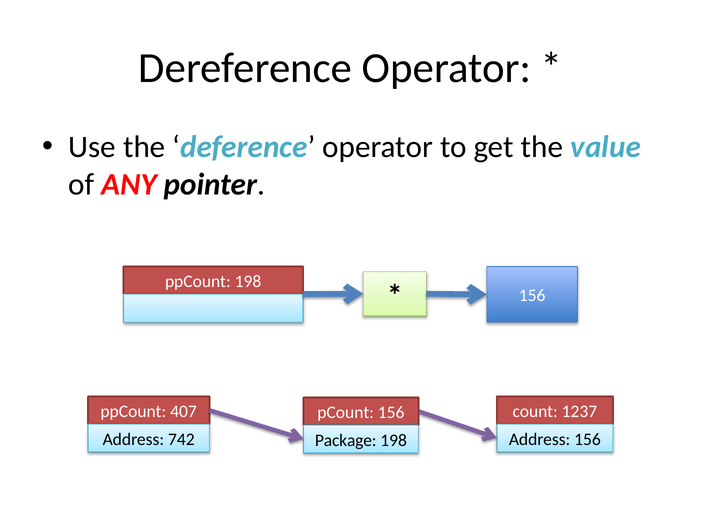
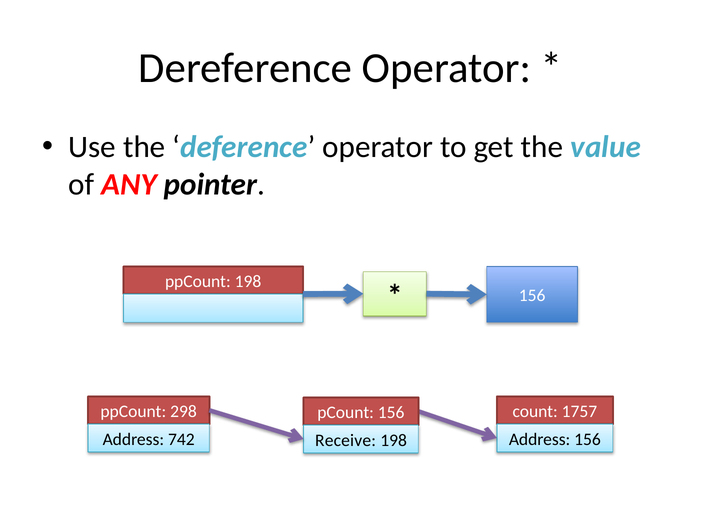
407: 407 -> 298 (183, 411)
1237: 1237 -> 1757 (579, 411)
Package: Package -> Receive (346, 440)
